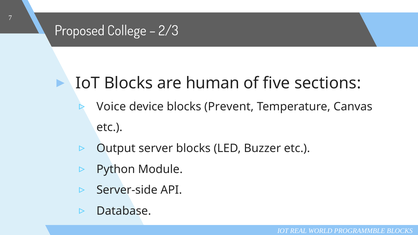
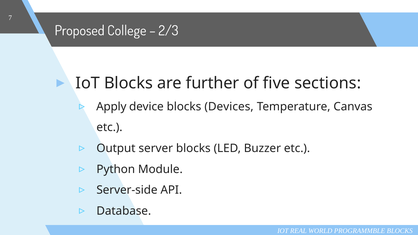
human: human -> further (213, 83)
Voice: Voice -> Apply (111, 107)
Prevent: Prevent -> Devices (229, 107)
